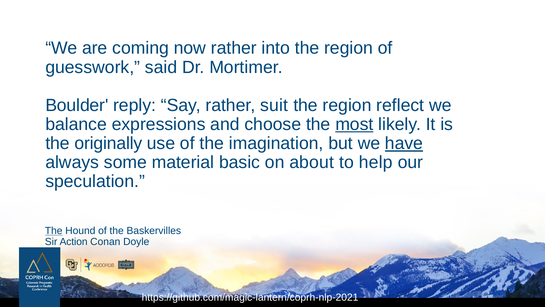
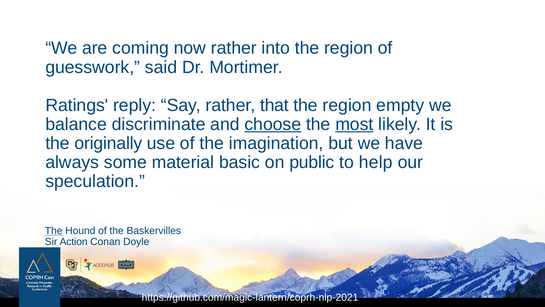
Boulder: Boulder -> Ratings (77, 105)
suit: suit -> that (274, 105)
reflect: reflect -> empty (400, 105)
expressions: expressions -> discriminate (159, 124)
choose underline: none -> present (273, 124)
have underline: present -> none (404, 143)
about: about -> public (312, 162)
